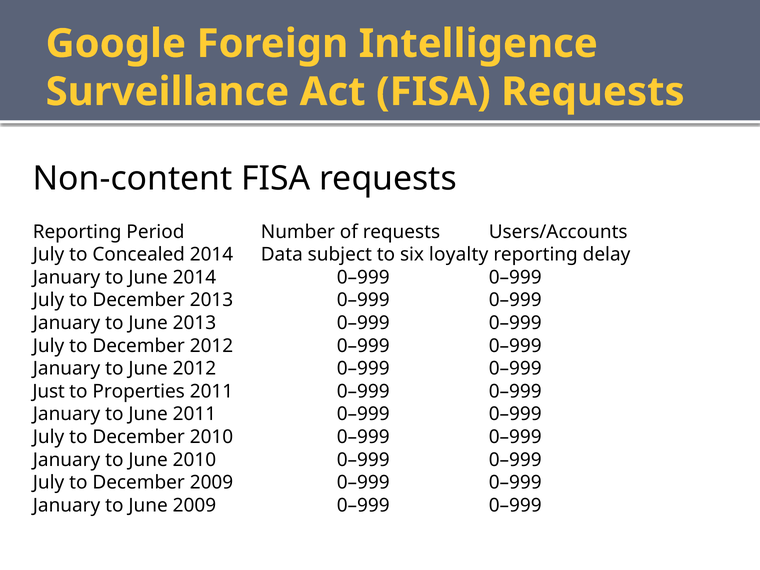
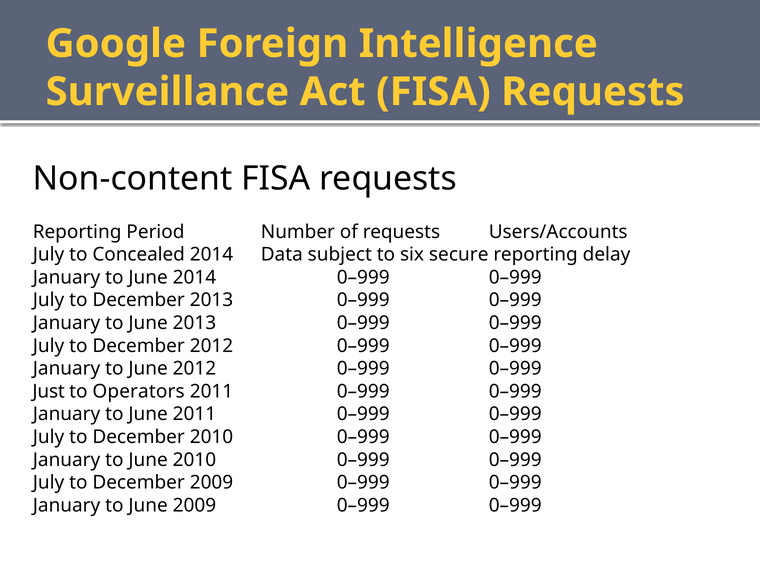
loyalty: loyalty -> secure (459, 255)
Properties: Properties -> Operators (139, 391)
